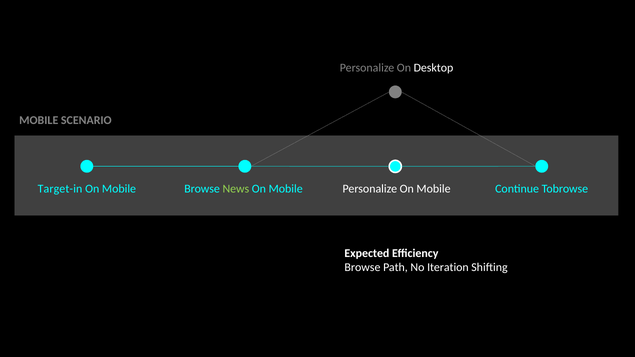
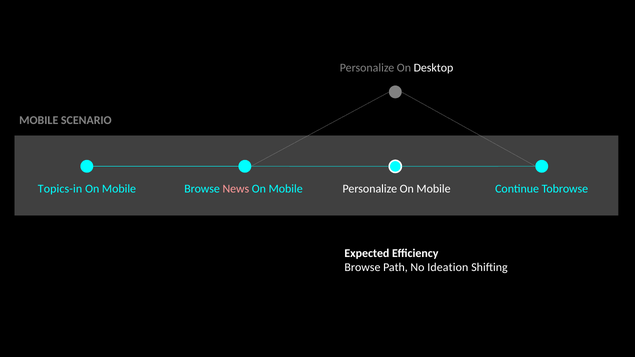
Target-in: Target-in -> Topics-in (60, 189)
News colour: light green -> pink (236, 189)
Iteration: Iteration -> Ideation (448, 268)
